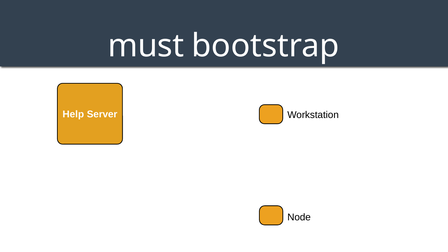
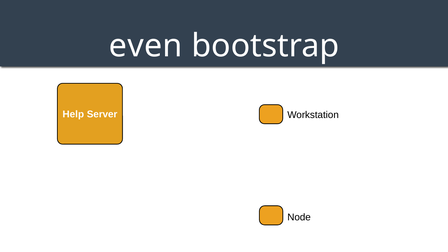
must: must -> even (146, 46)
